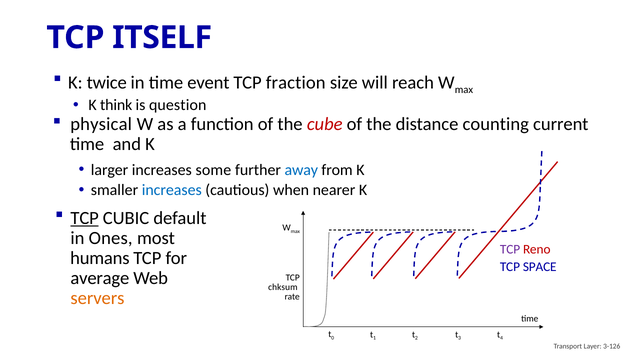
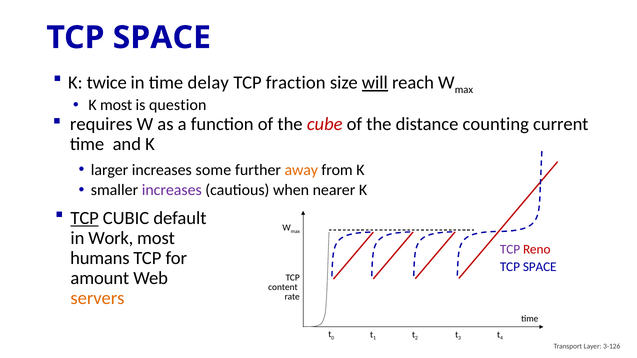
ITSELF: ITSELF -> SPACE (162, 38)
event: event -> delay (208, 83)
will underline: none -> present (375, 83)
K think: think -> most (116, 105)
physical: physical -> requires (101, 124)
away colour: blue -> orange (301, 170)
increases colour: blue -> purple (172, 190)
Ones: Ones -> Work (111, 238)
average: average -> amount (100, 278)
chksum: chksum -> content (283, 287)
